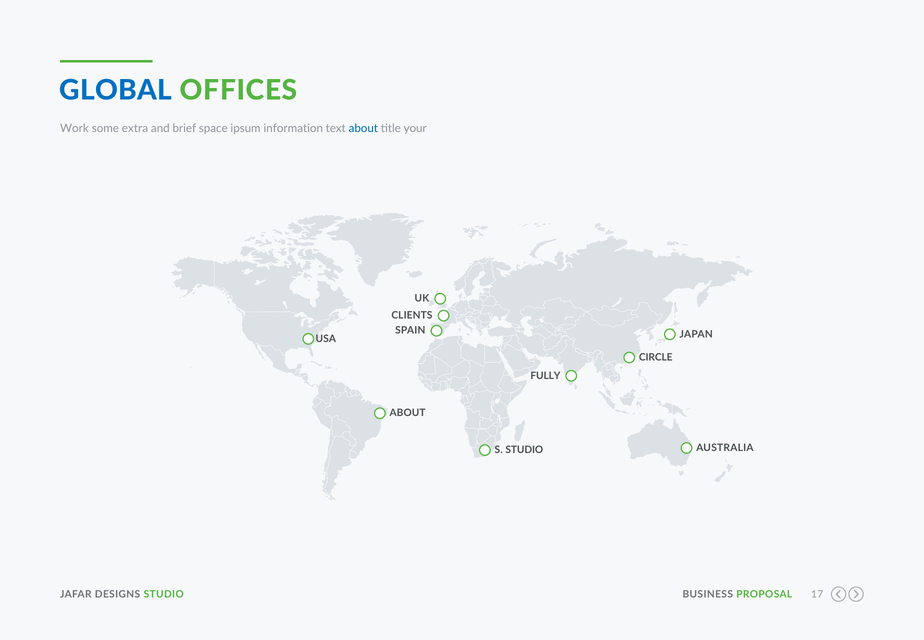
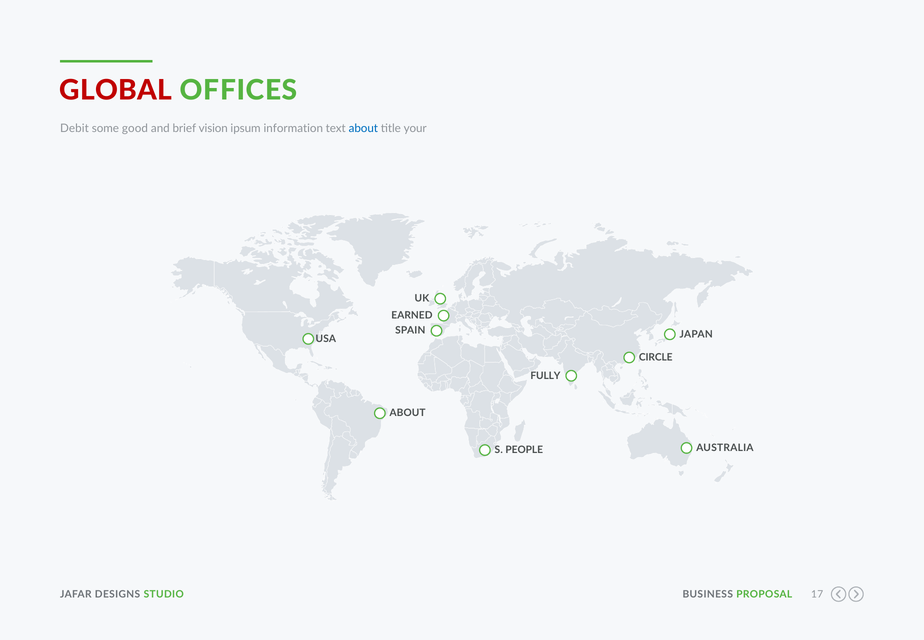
GLOBAL colour: blue -> red (116, 91)
Work: Work -> Debit (74, 129)
extra: extra -> good (135, 129)
space: space -> vision (213, 129)
CLIENTS: CLIENTS -> EARNED (412, 315)
S STUDIO: STUDIO -> PEOPLE (524, 450)
